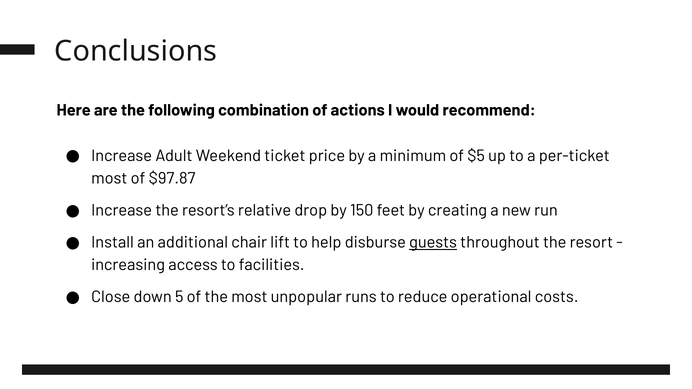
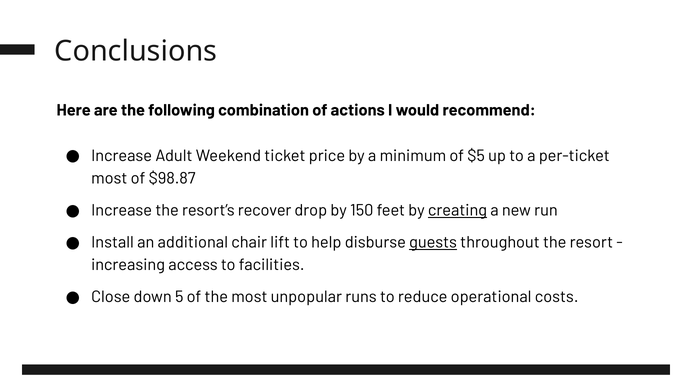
$97.87: $97.87 -> $98.87 (172, 178)
relative: relative -> recover (265, 210)
creating underline: none -> present (457, 210)
